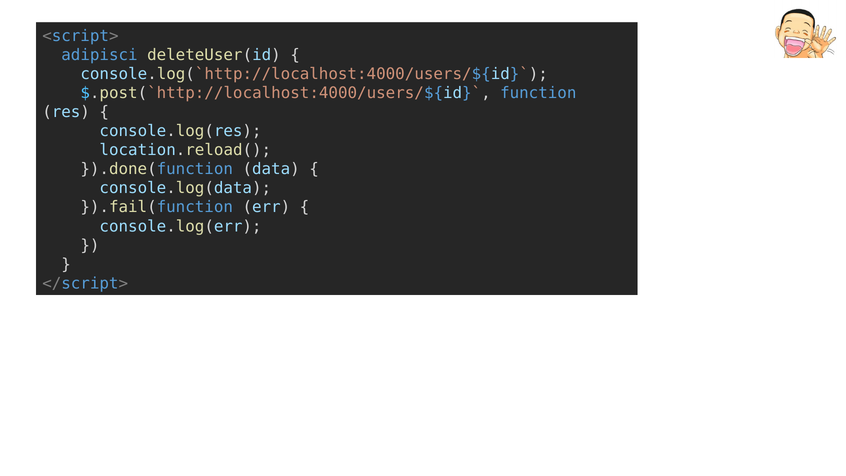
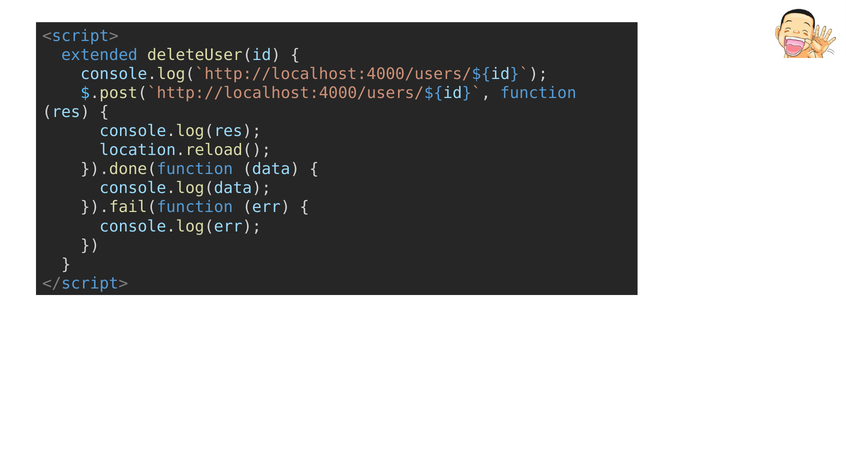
adipisci: adipisci -> extended (99, 55)
